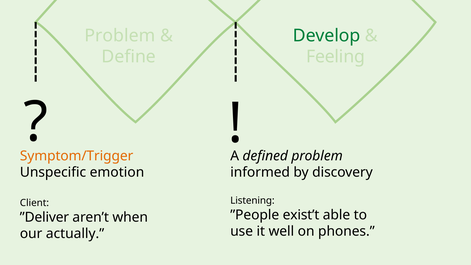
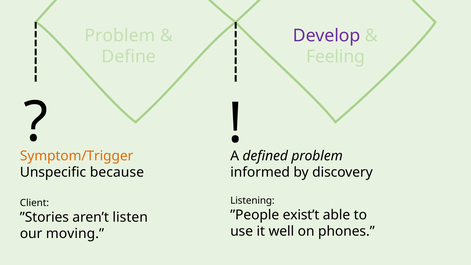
Develop colour: green -> purple (327, 36)
emotion: emotion -> because (117, 172)
”Deliver: ”Deliver -> ”Stories (44, 217)
when: when -> listen (130, 217)
actually: actually -> moving (75, 234)
